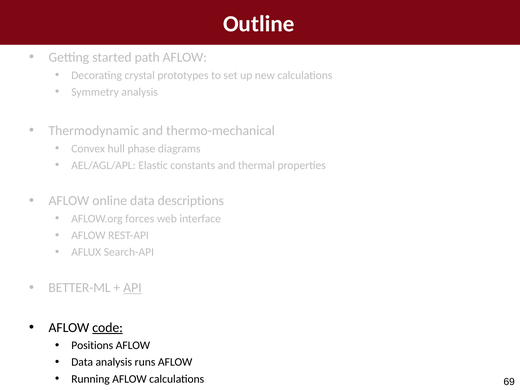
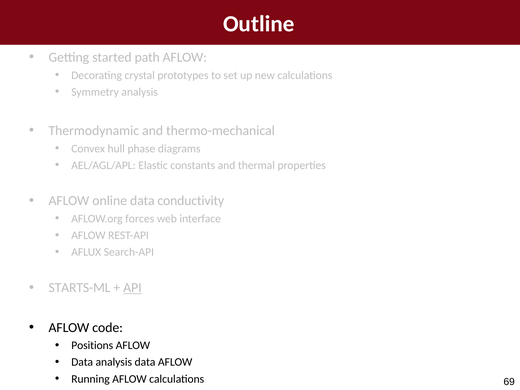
descriptions: descriptions -> conductivity (191, 201)
BETTER-ML: BETTER-ML -> STARTS-ML (79, 288)
code underline: present -> none (108, 328)
analysis runs: runs -> data (145, 362)
